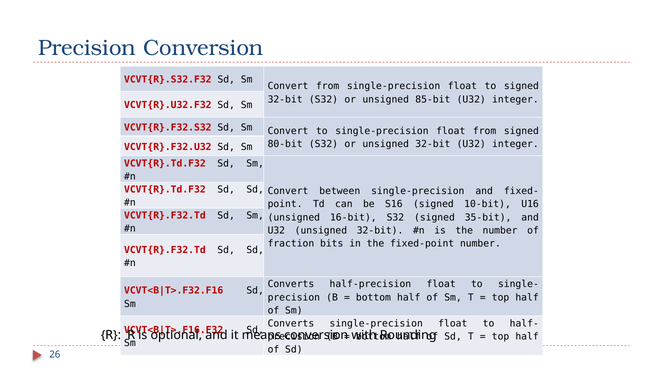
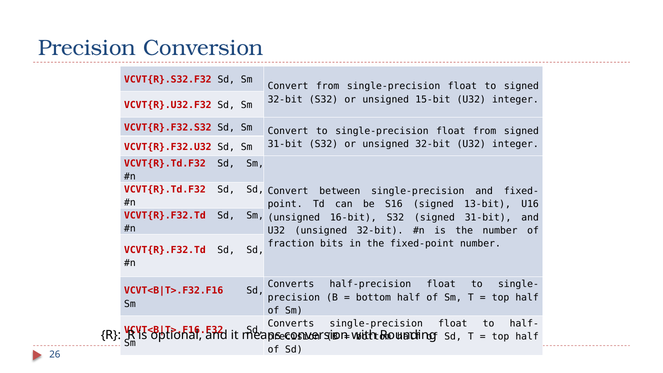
85-bit: 85-bit -> 15-bit (433, 99)
80-bit: 80-bit -> 31-bit (285, 144)
10-bit: 10-bit -> 13-bit (488, 204)
S32 signed 35-bit: 35-bit -> 31-bit (488, 217)
